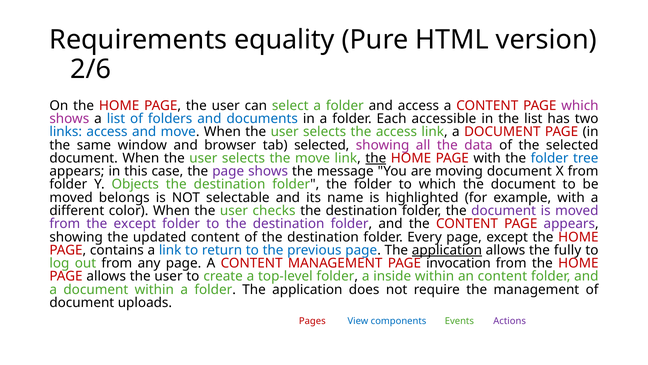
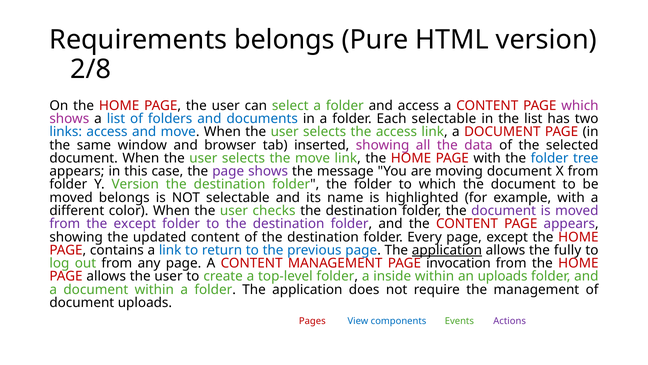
Requirements equality: equality -> belongs (284, 40)
2/6: 2/6 -> 2/8 (91, 69)
Each accessible: accessible -> selectable (444, 119)
tab selected: selected -> inserted (322, 145)
the underline: present -> none (376, 158)
Y Objects: Objects -> Version (135, 184)
an content: content -> uploads (503, 276)
